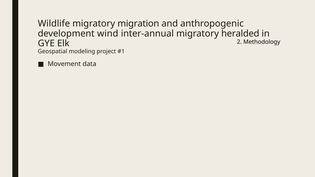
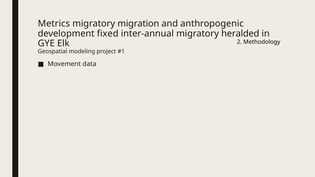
Wildlife: Wildlife -> Metrics (54, 24)
wind: wind -> fixed (108, 34)
